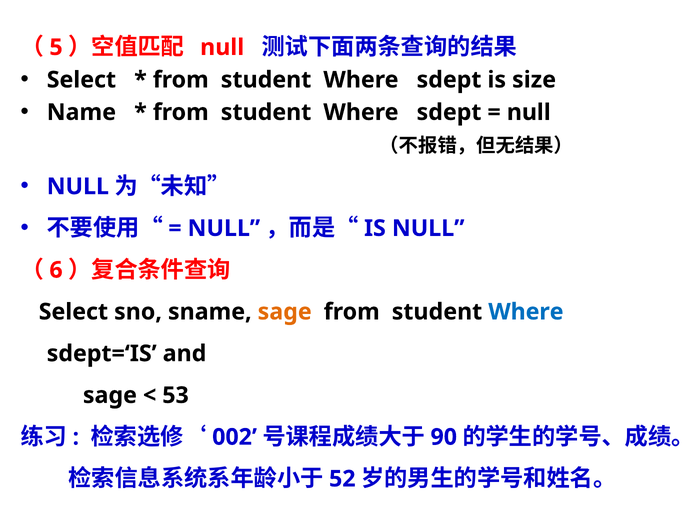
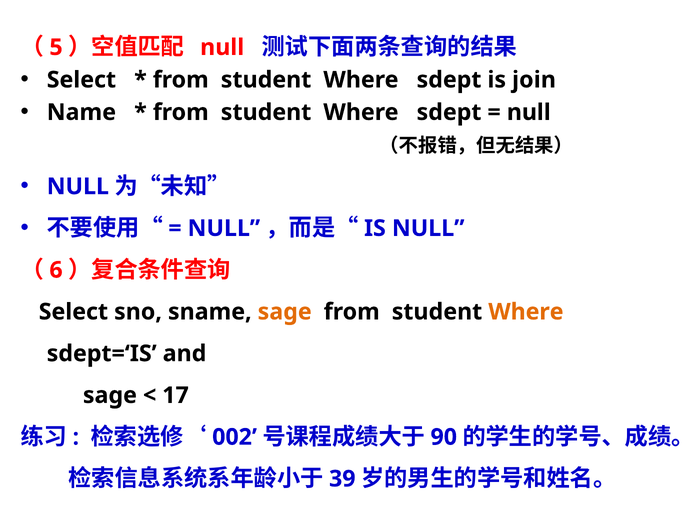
size: size -> join (534, 80)
Where colour: blue -> orange (526, 312)
53: 53 -> 17 (176, 395)
52: 52 -> 39 (342, 479)
